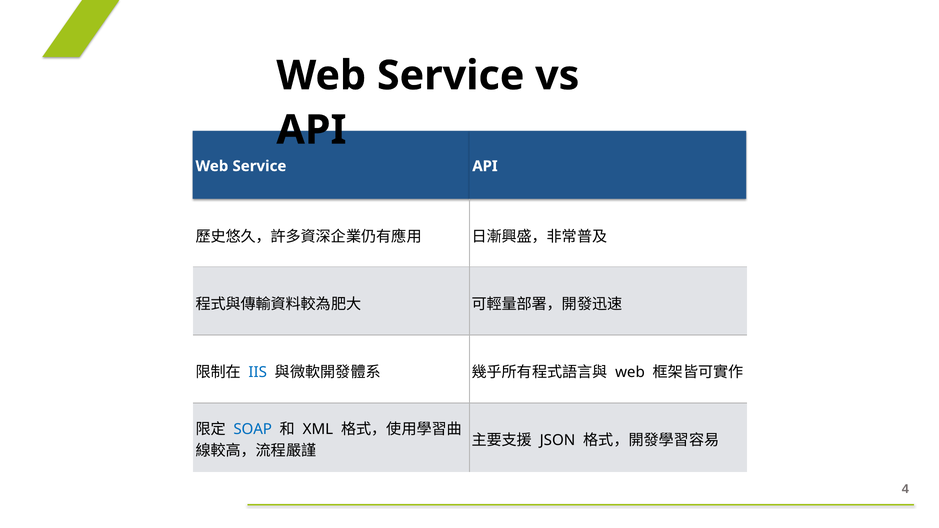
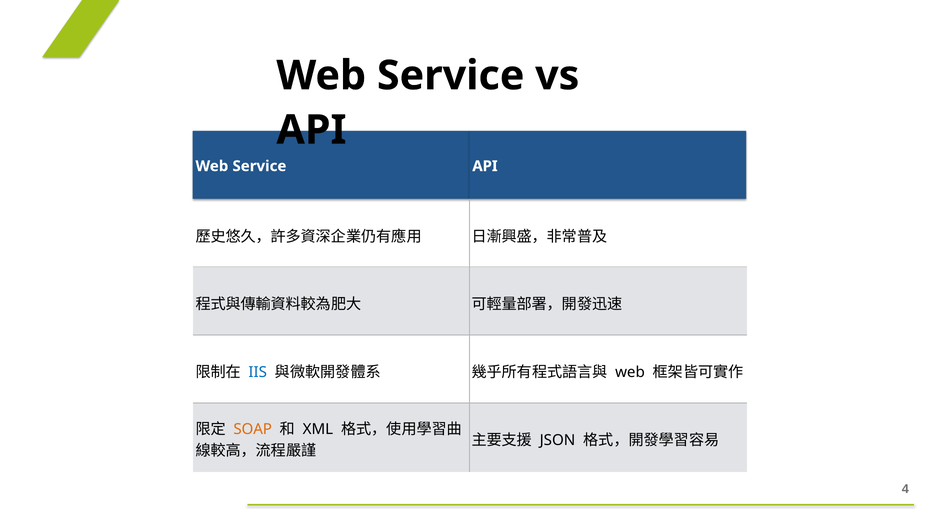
SOAP colour: blue -> orange (253, 429)
